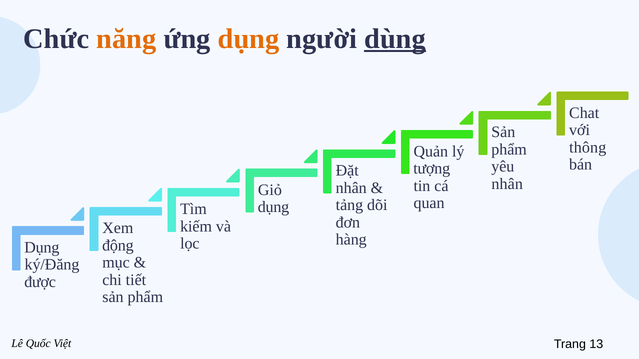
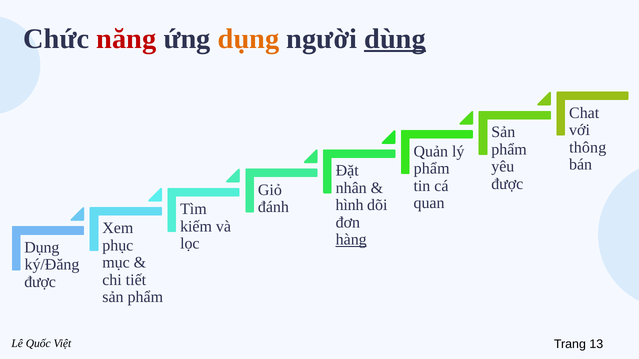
năng colour: orange -> red (126, 39)
tượng: tượng -> phẩm (432, 169)
nhân: nhân -> được (507, 184)
tảng: tảng -> hình (350, 205)
dụng: dụng -> đánh (273, 207)
hàng underline: none -> present (351, 240)
động: động -> phục (118, 246)
